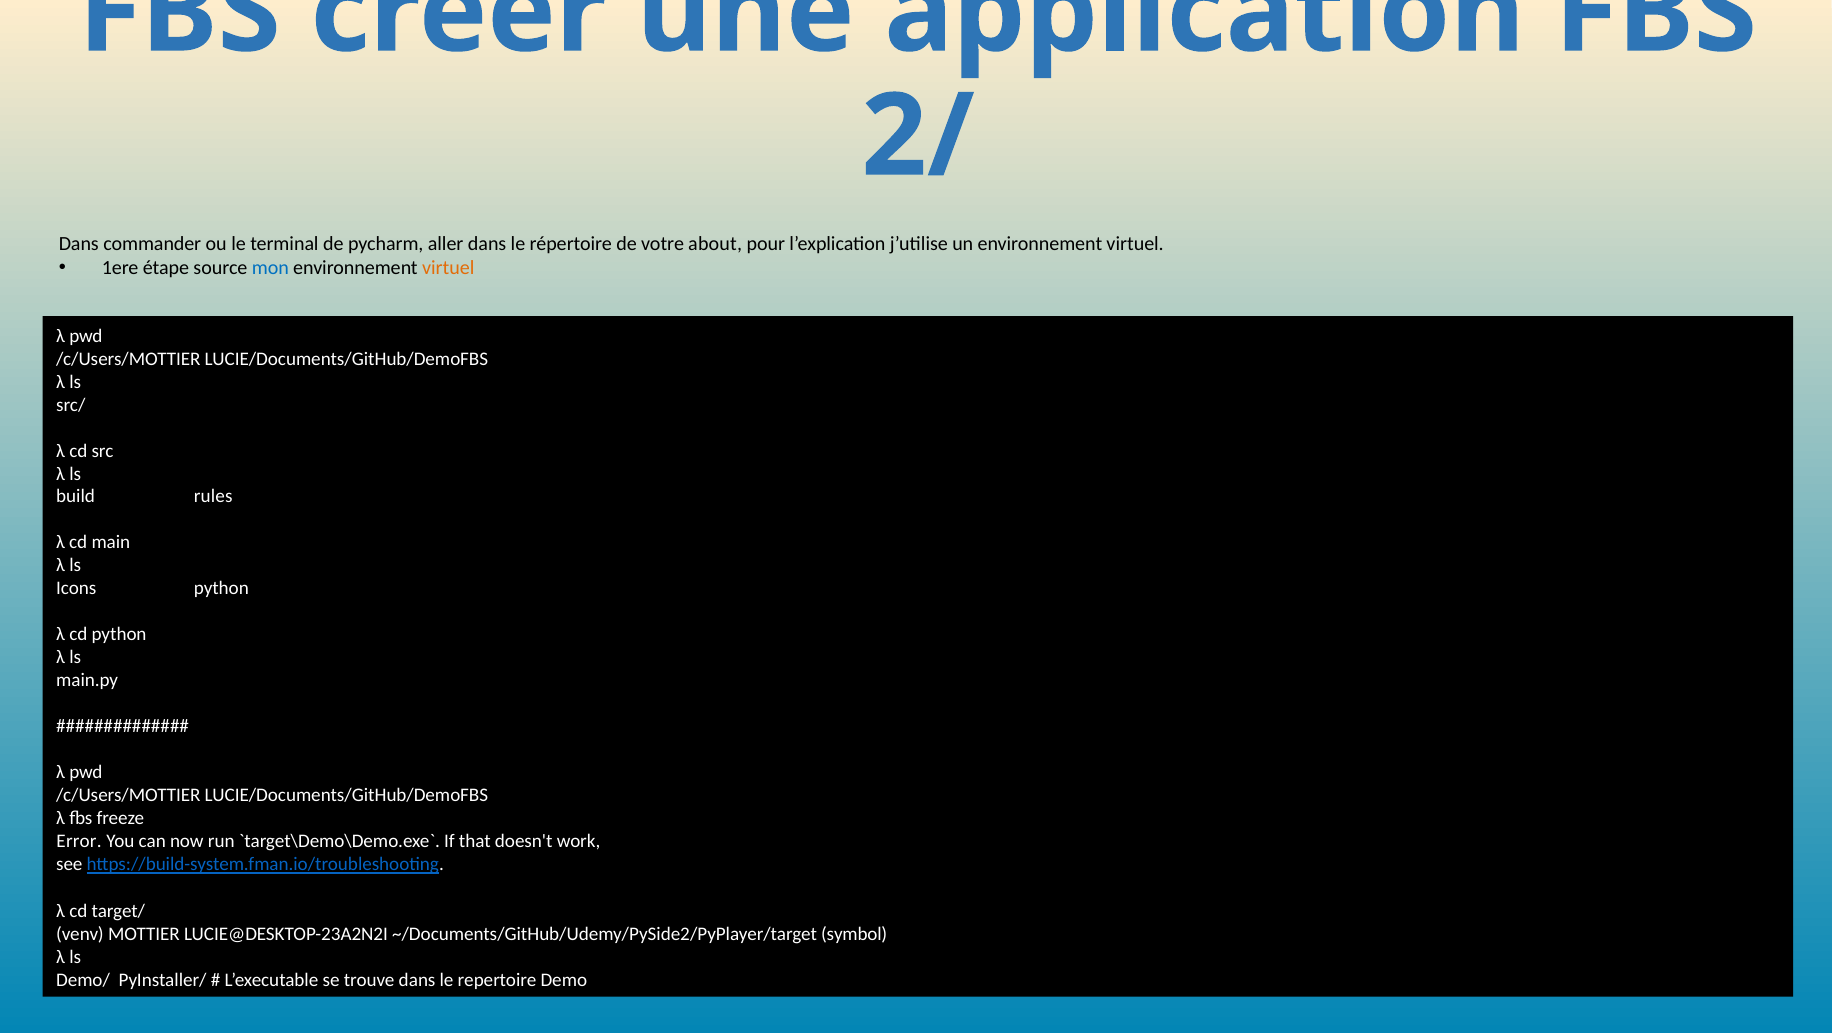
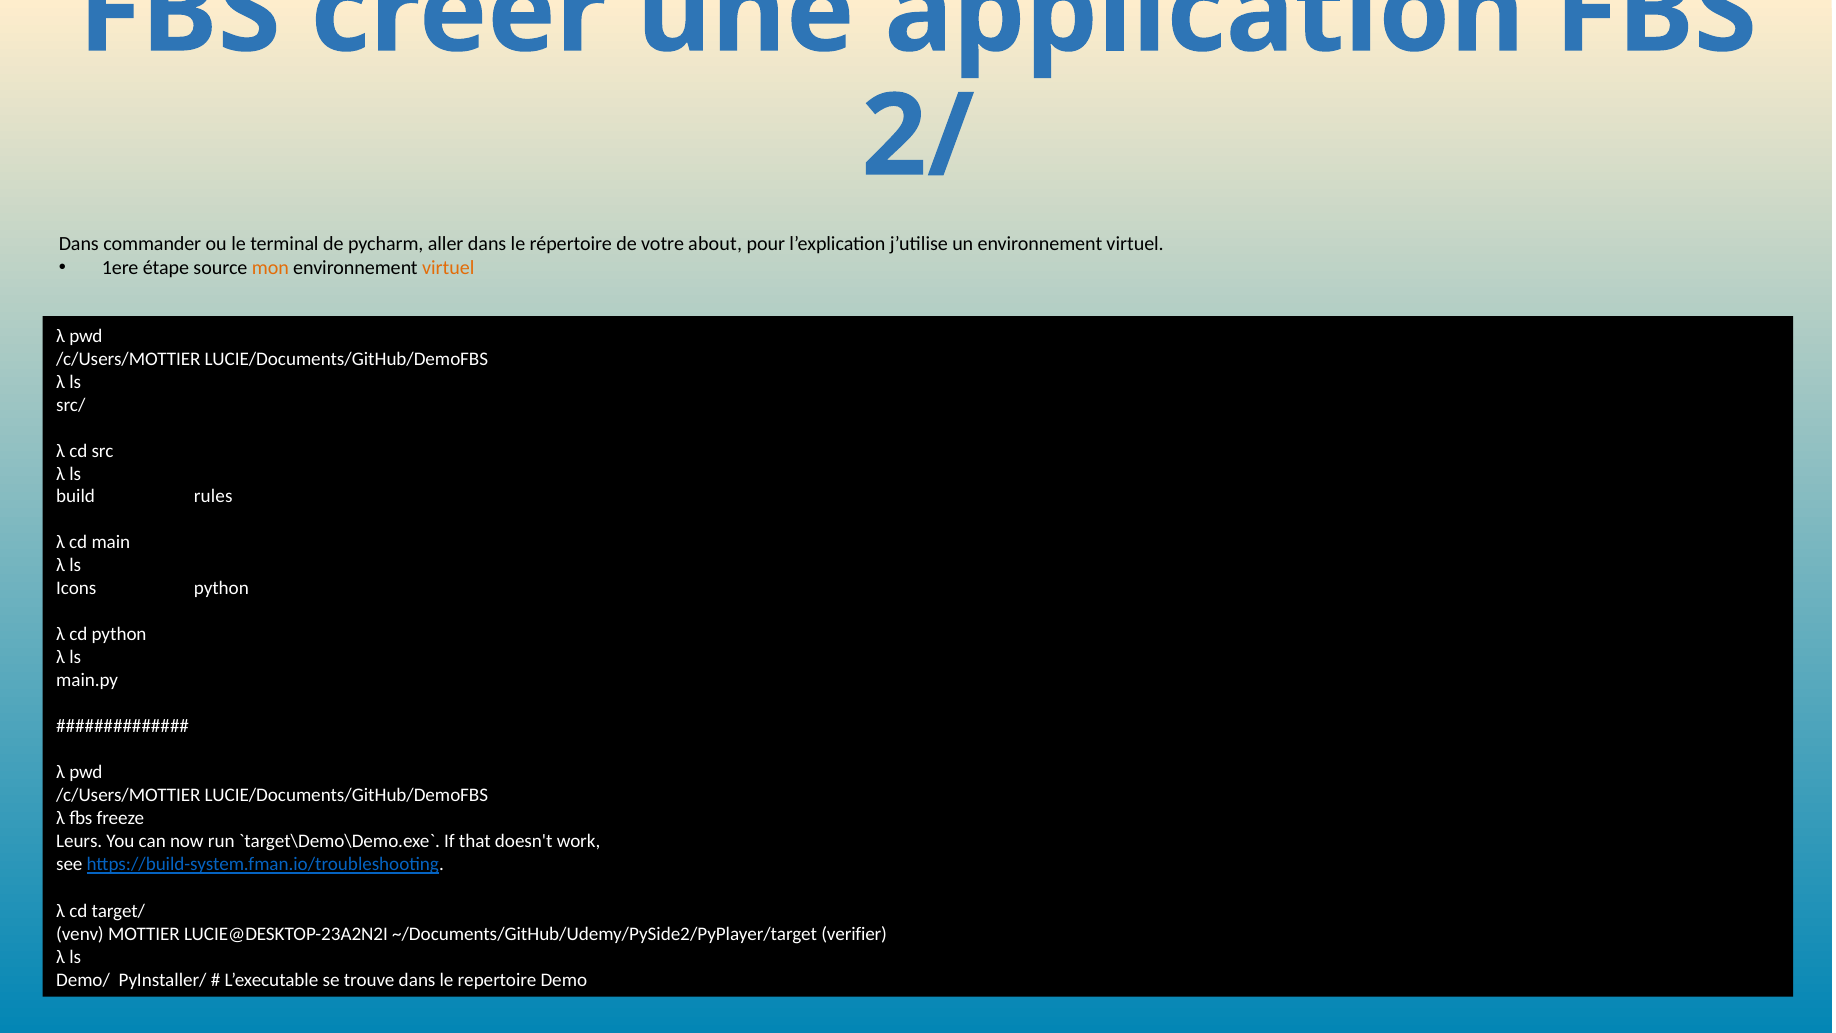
mon colour: blue -> orange (270, 268)
Error: Error -> Leurs (79, 841)
symbol: symbol -> verifier (854, 934)
